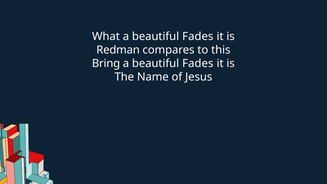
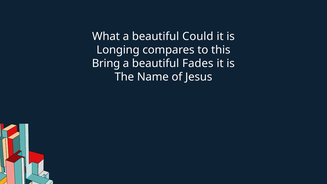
What a beautiful Fades: Fades -> Could (198, 36)
Redman: Redman -> Longing (118, 50)
